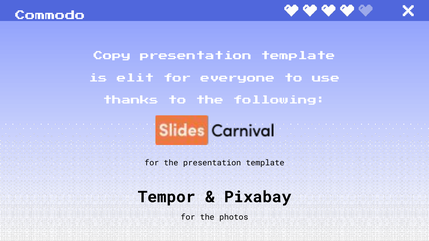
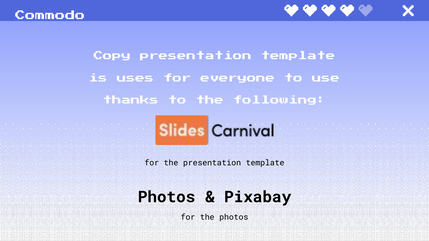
elit: elit -> uses (135, 80)
Tempor: Tempor -> Photos (167, 197)
